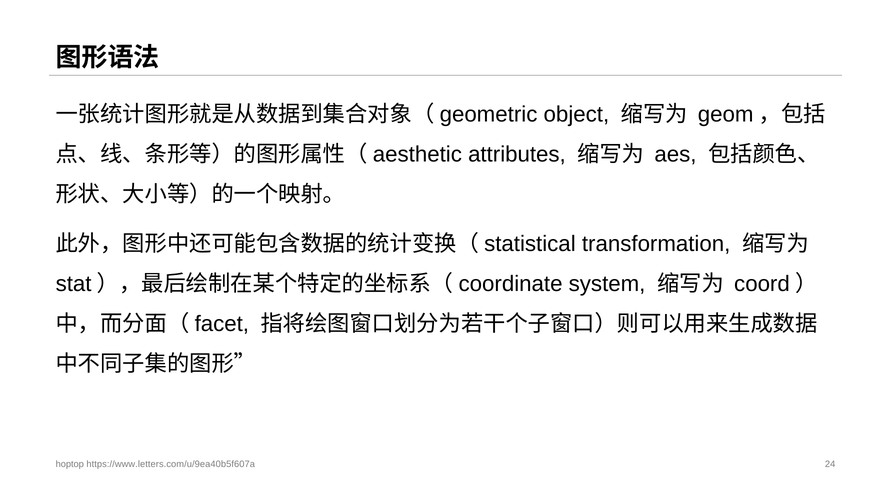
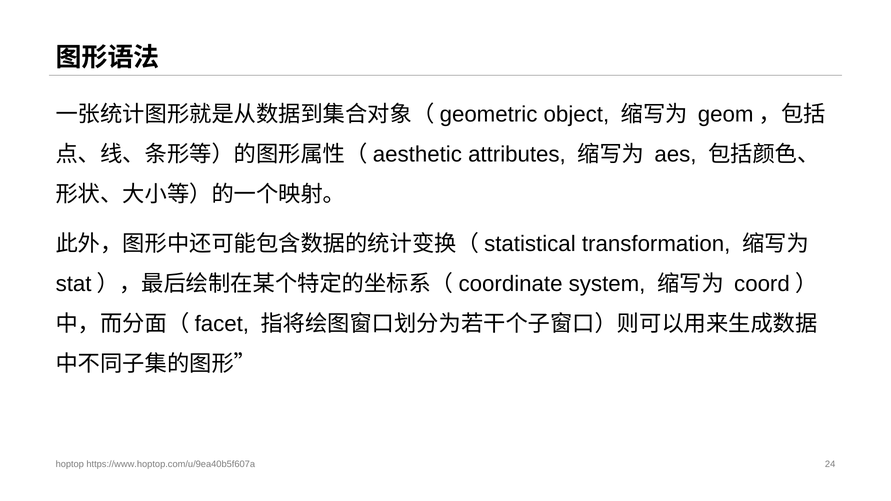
https://www.letters.com/u/9ea40b5f607a: https://www.letters.com/u/9ea40b5f607a -> https://www.hoptop.com/u/9ea40b5f607a (171, 464)
